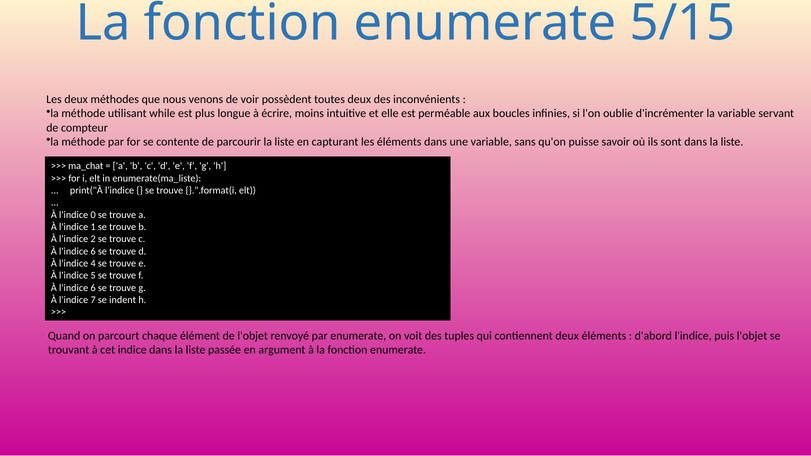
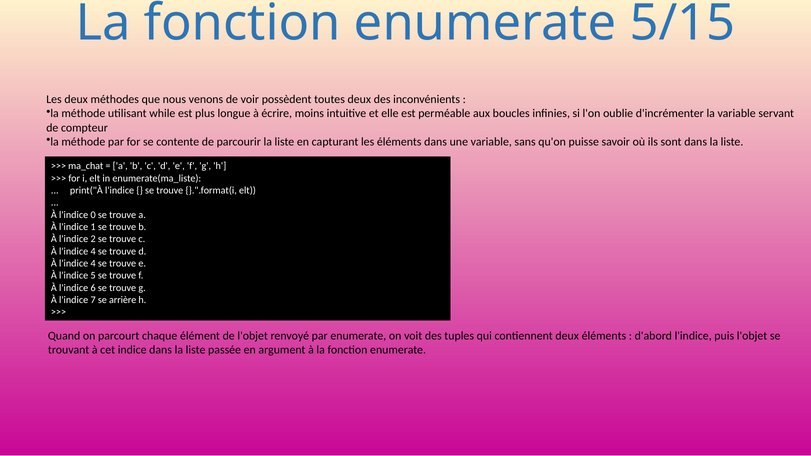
6: 6 -> 4 (93, 251)
indent: indent -> arrière (123, 300)
